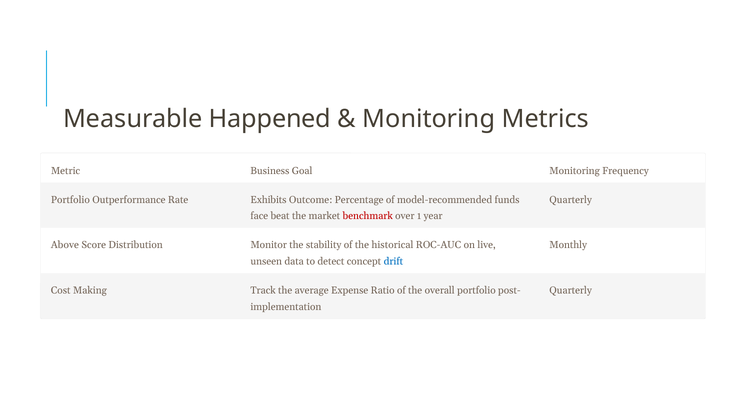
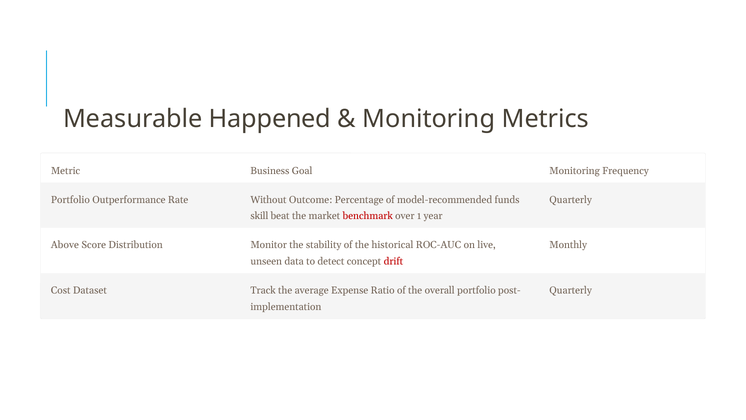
Exhibits: Exhibits -> Without (269, 200)
face: face -> skill (259, 216)
drift colour: blue -> red (393, 261)
Making: Making -> Dataset (90, 290)
